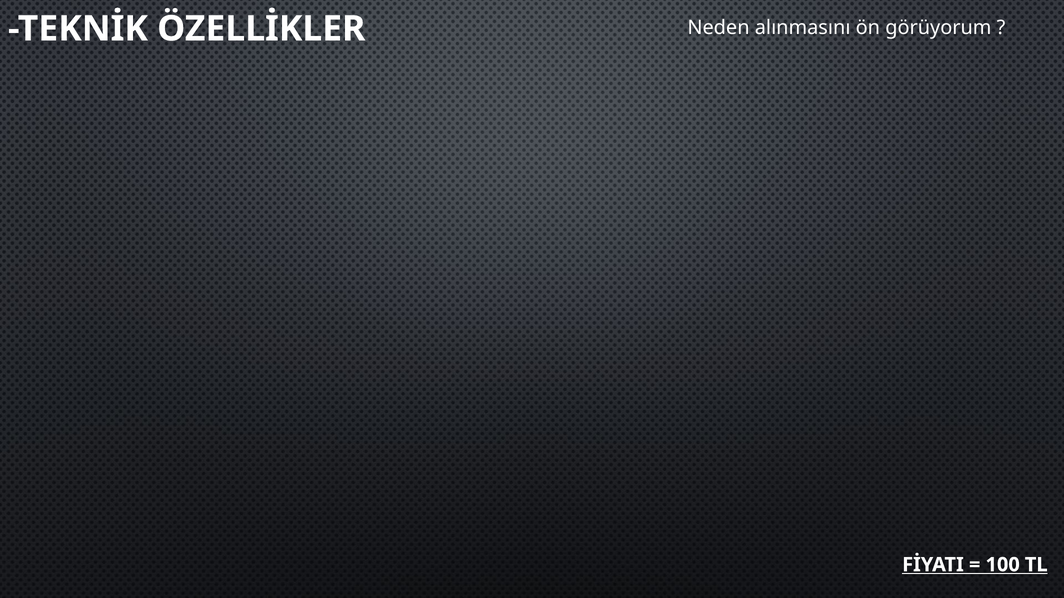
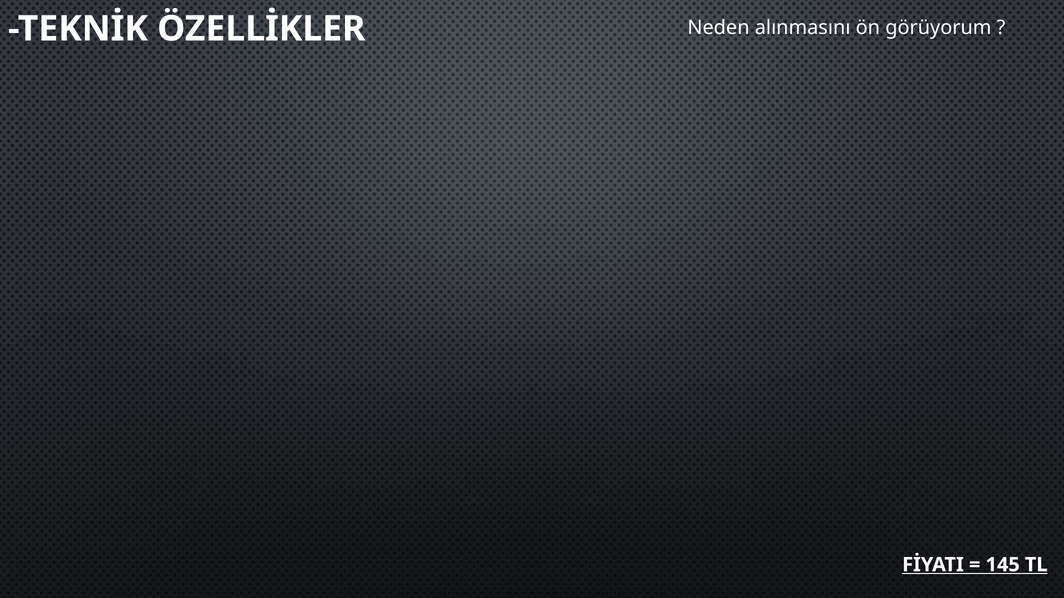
100: 100 -> 145 (1003, 565)
